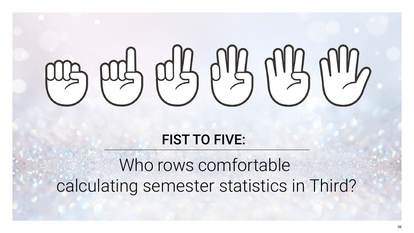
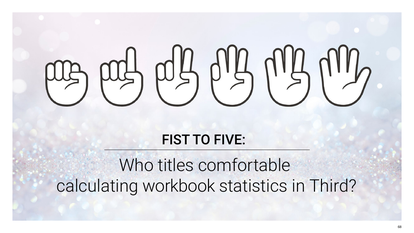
rows: rows -> titles (176, 165)
semester: semester -> workbook (179, 186)
